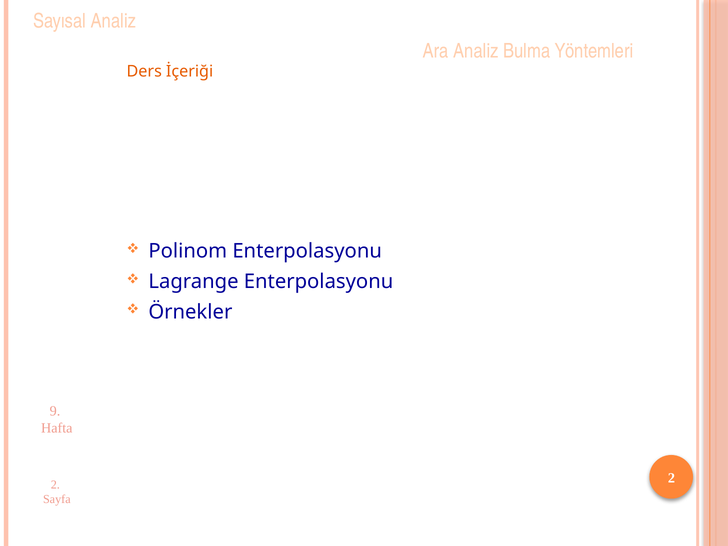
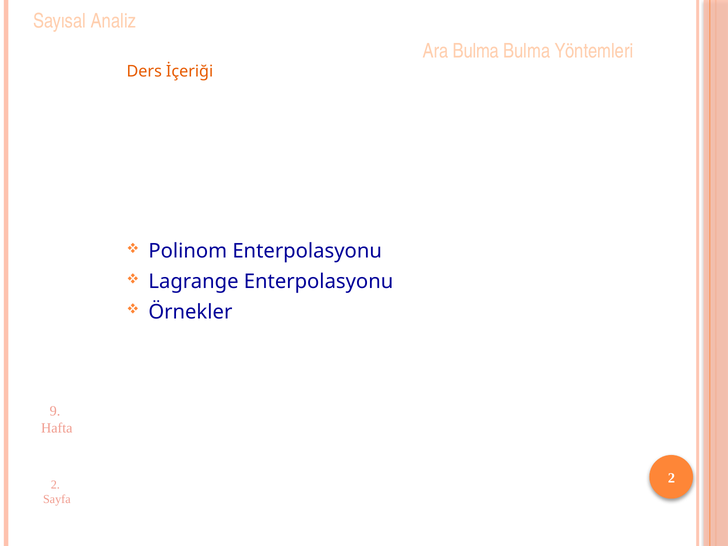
Ara Analiz: Analiz -> Bulma (476, 51)
